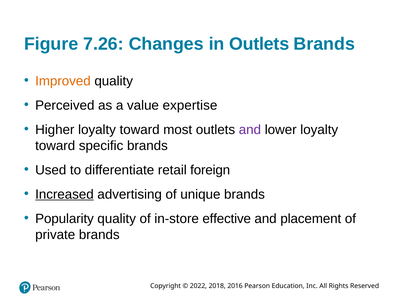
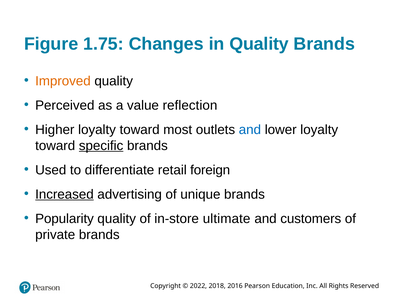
7.26: 7.26 -> 1.75 (104, 44)
in Outlets: Outlets -> Quality (259, 44)
expertise: expertise -> reflection (190, 105)
and colour: purple -> blue (250, 130)
specific underline: none -> present (101, 146)
effective: effective -> ultimate (227, 219)
placement: placement -> customers (311, 219)
